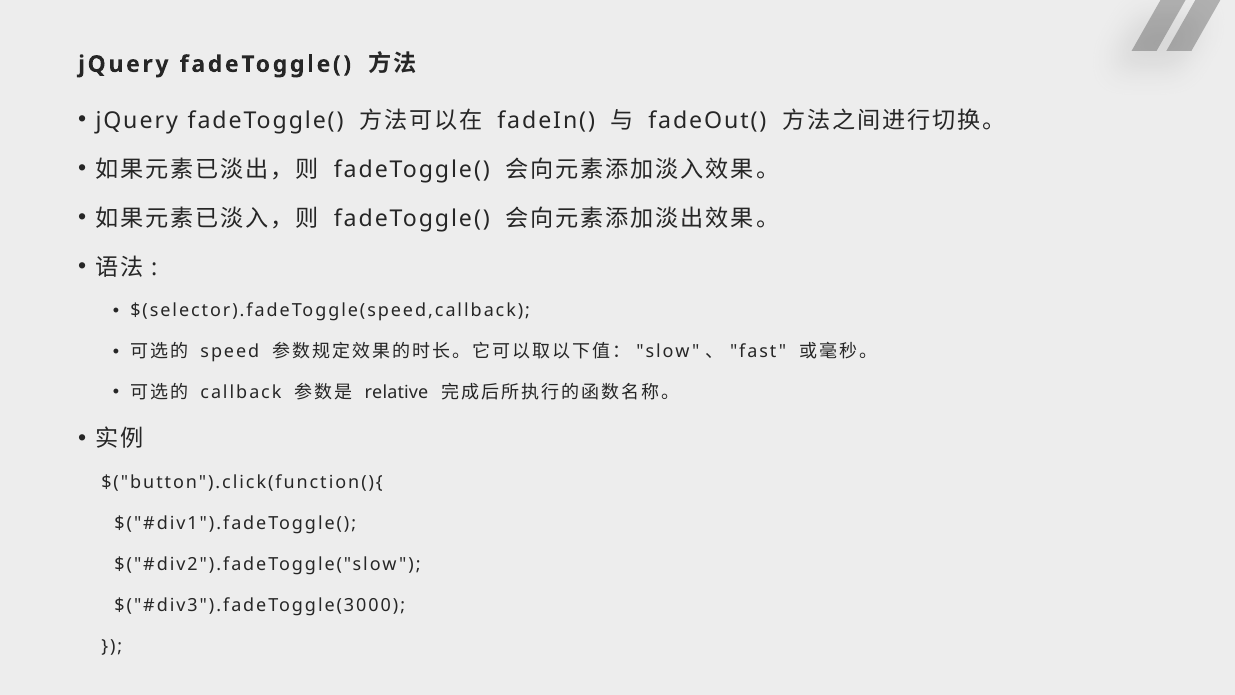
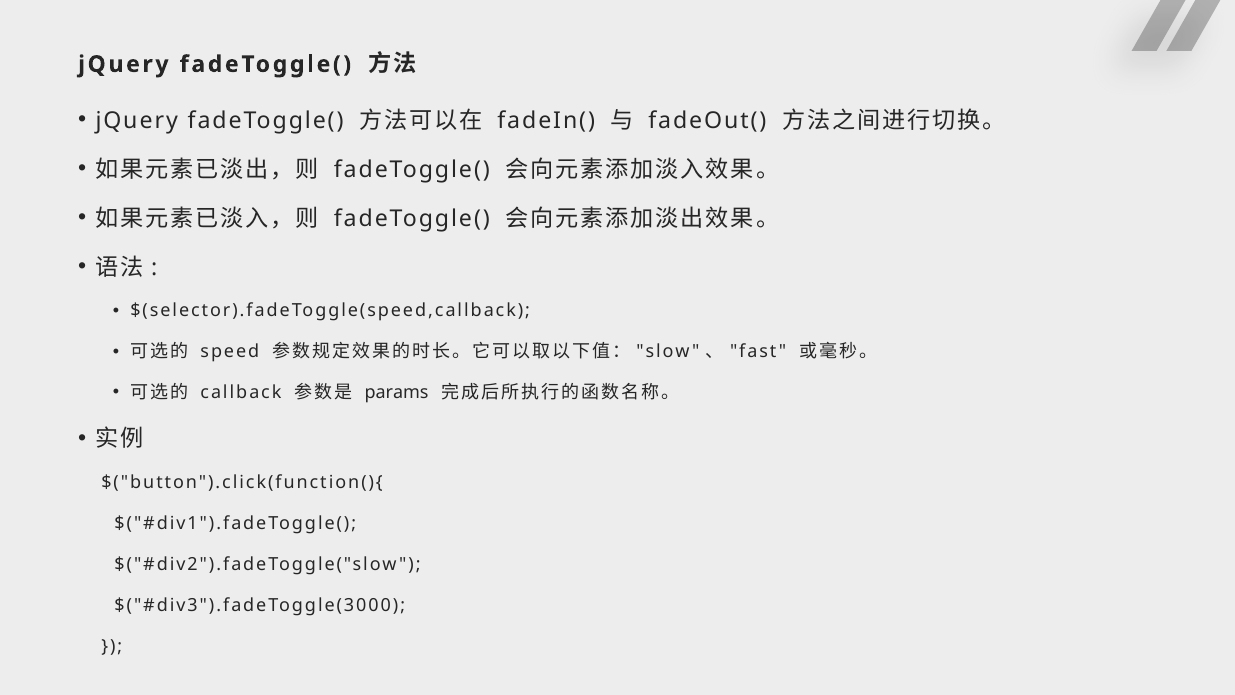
relative: relative -> params (397, 393)
